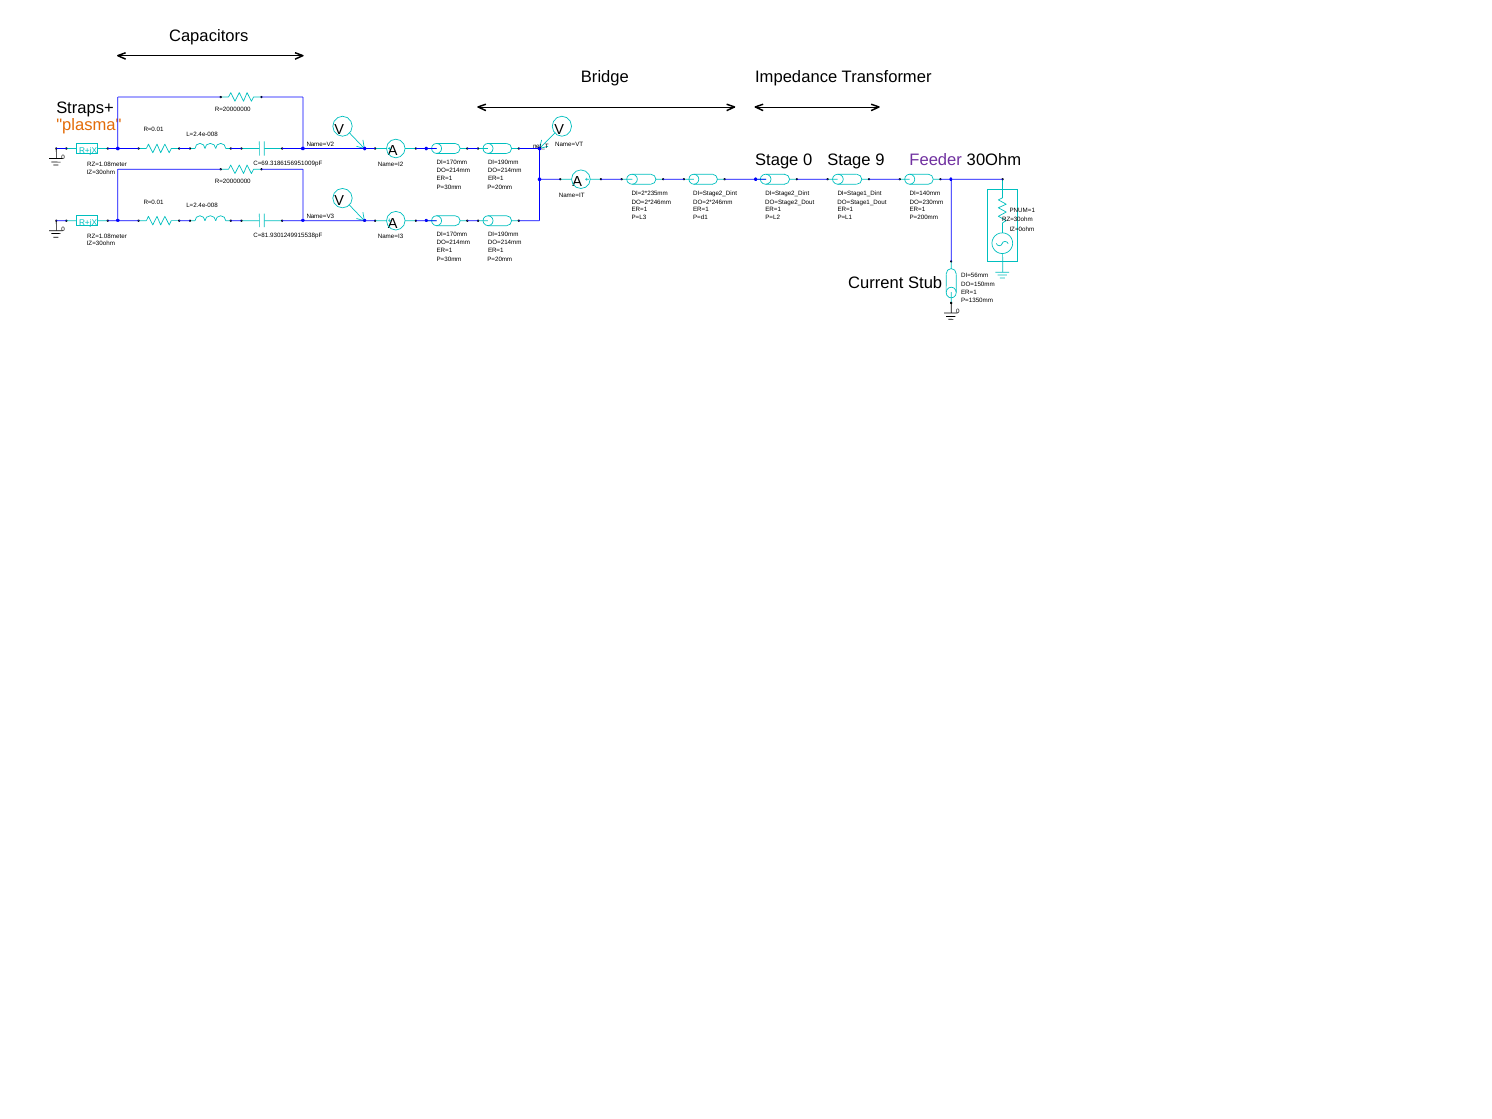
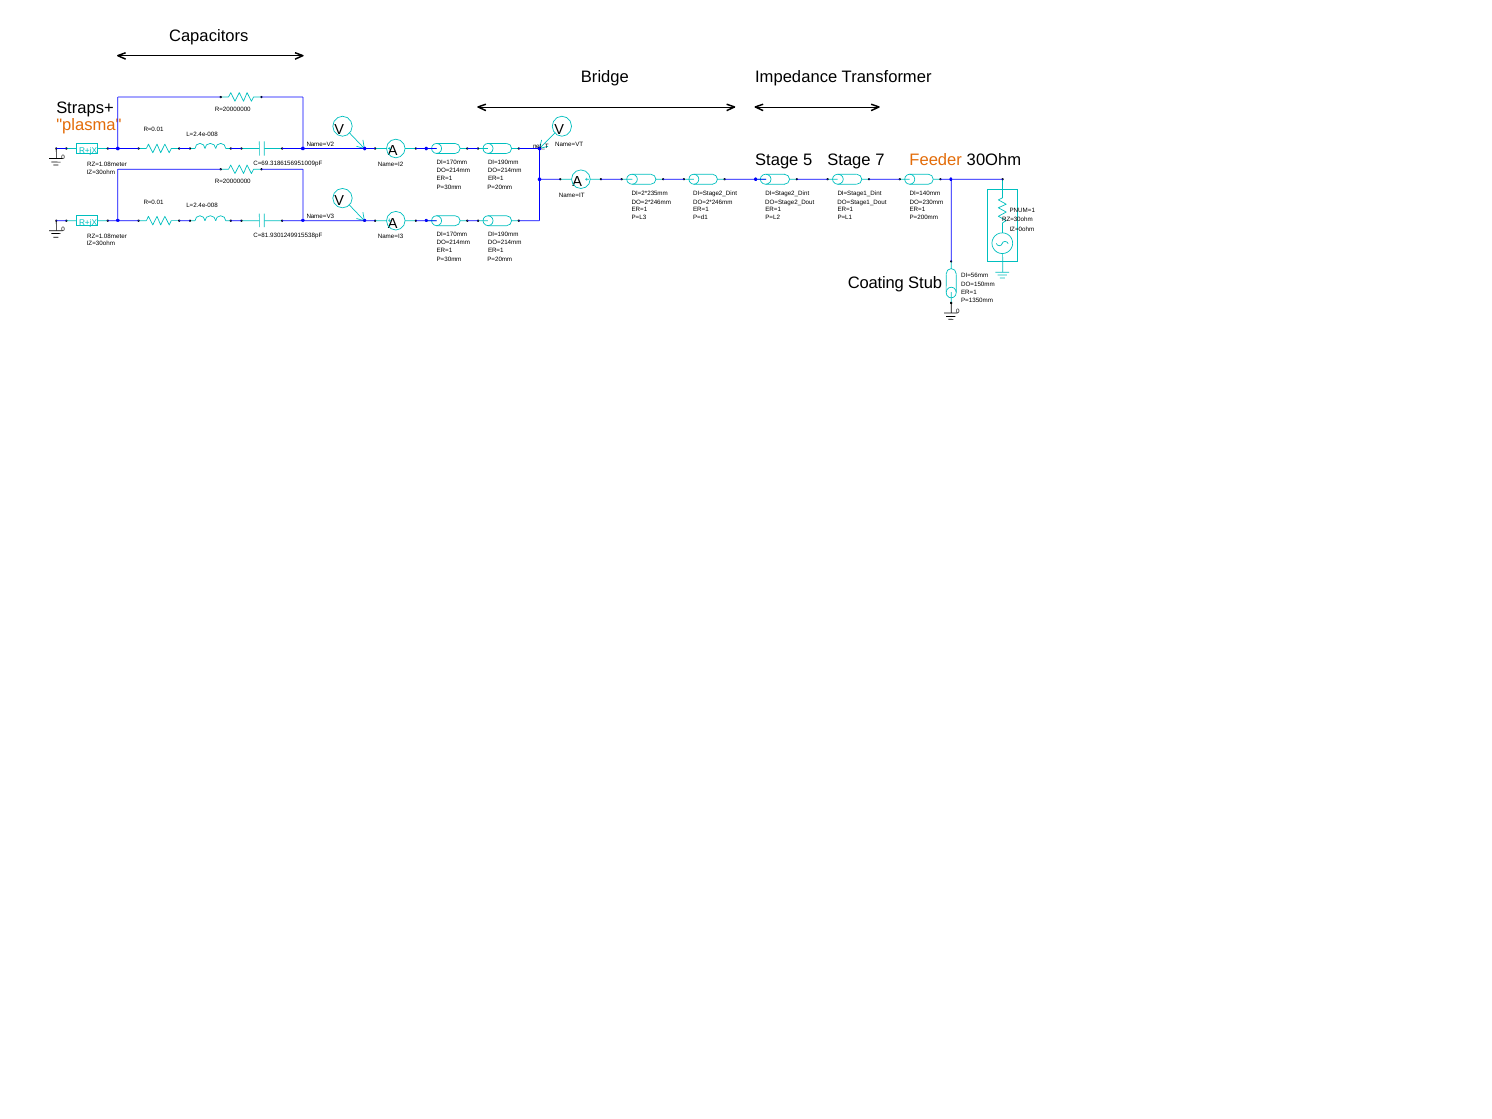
Stage 0: 0 -> 5 (808, 160)
9: 9 -> 7 (880, 160)
Feeder colour: purple -> orange (936, 160)
Current: Current -> Coating (876, 283)
